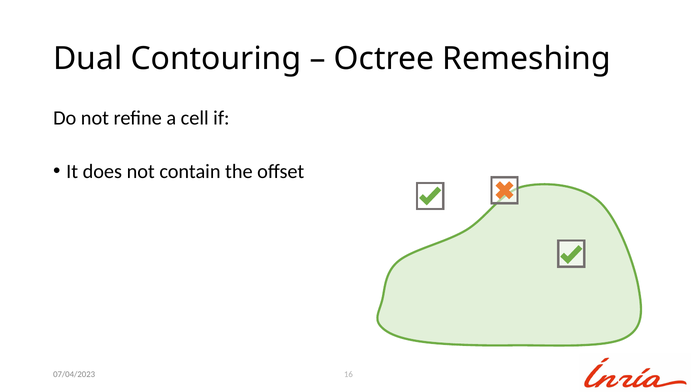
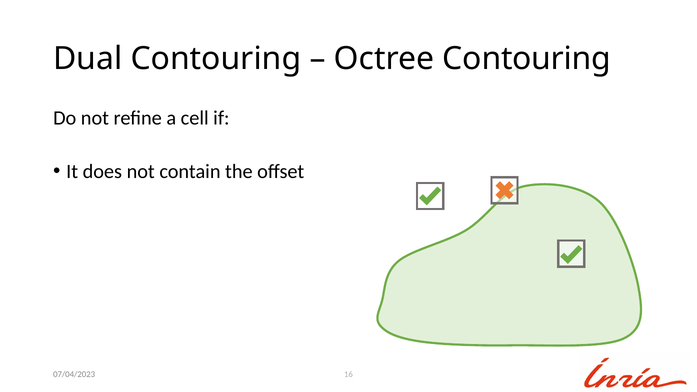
Octree Remeshing: Remeshing -> Contouring (527, 59)
